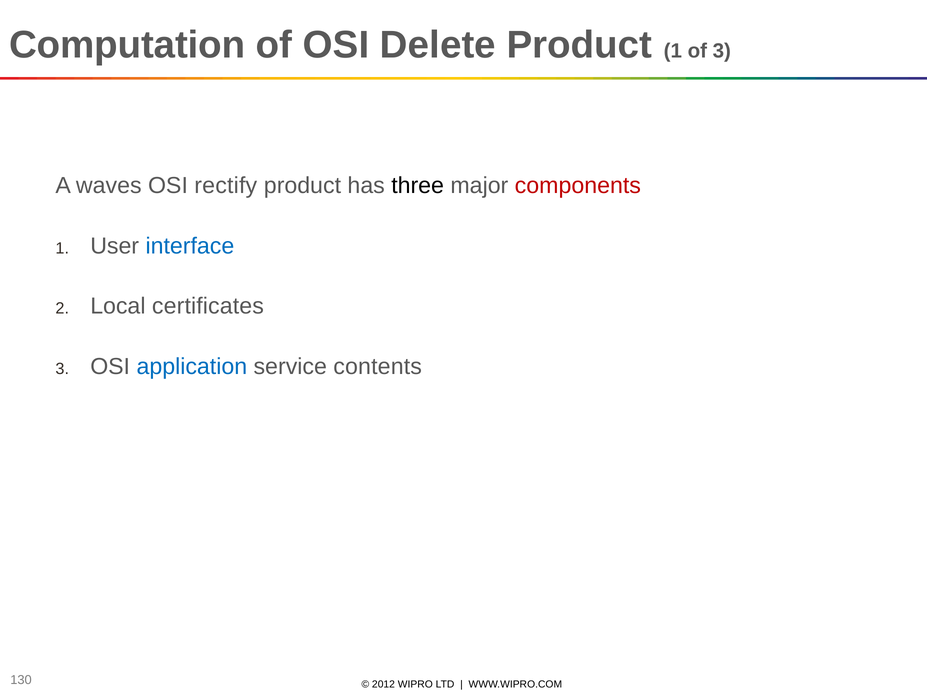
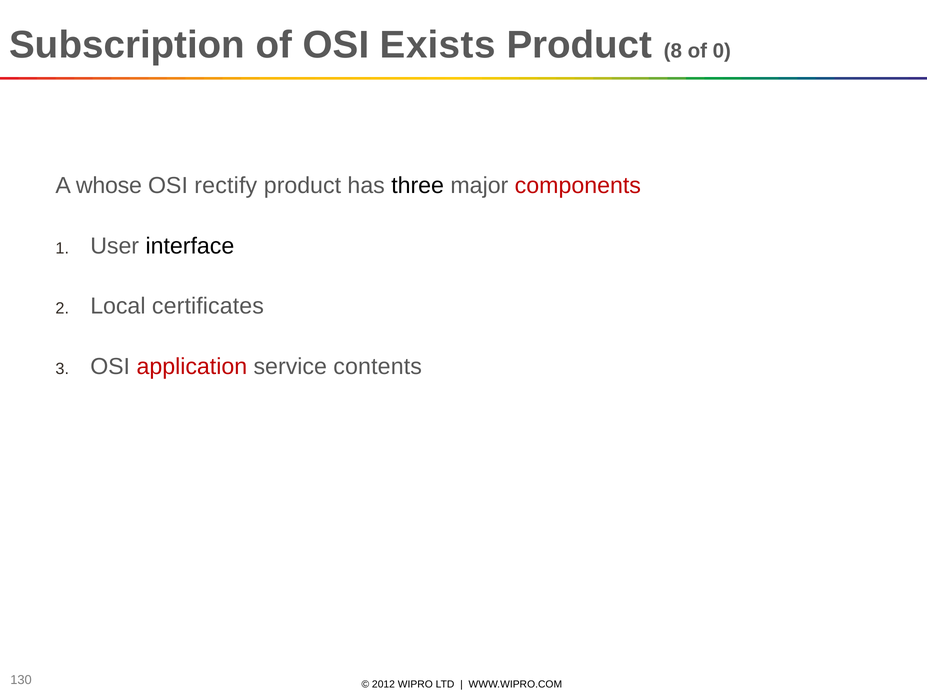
Computation: Computation -> Subscription (127, 45)
Delete: Delete -> Exists (438, 45)
Product 1: 1 -> 8 (673, 51)
of 3: 3 -> 0 (722, 51)
waves: waves -> whose (109, 186)
interface colour: blue -> black (190, 246)
application colour: blue -> red (192, 367)
